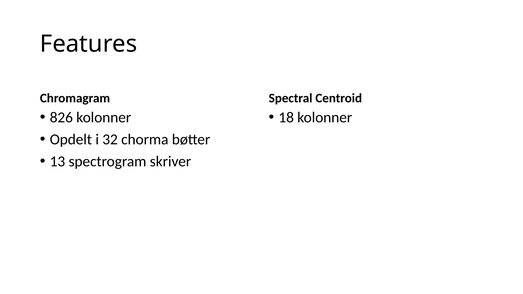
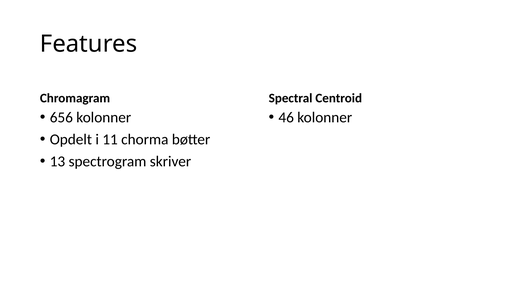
826: 826 -> 656 (61, 118)
18: 18 -> 46 (286, 118)
32: 32 -> 11 (110, 140)
